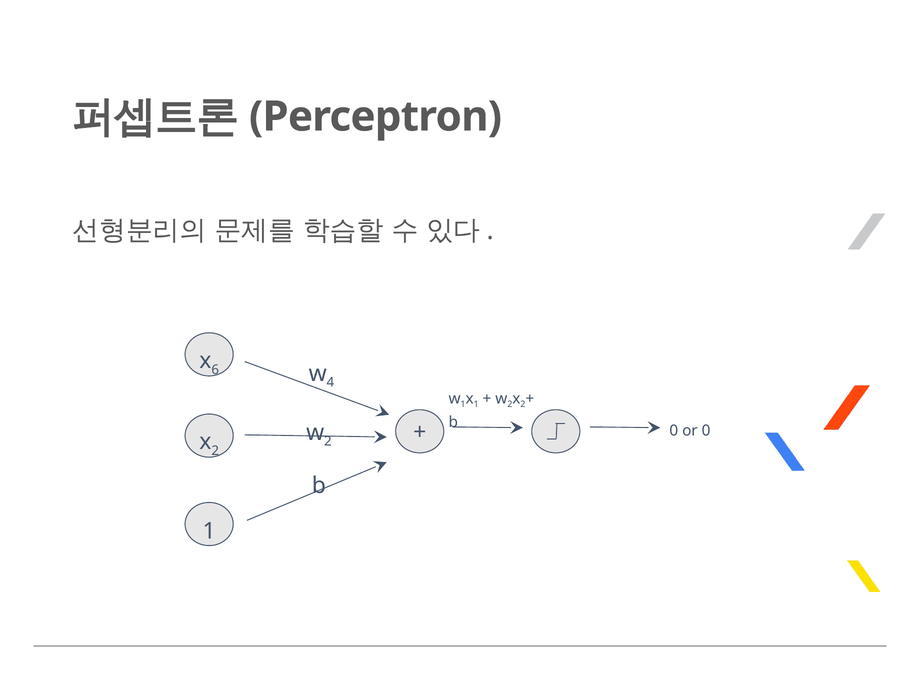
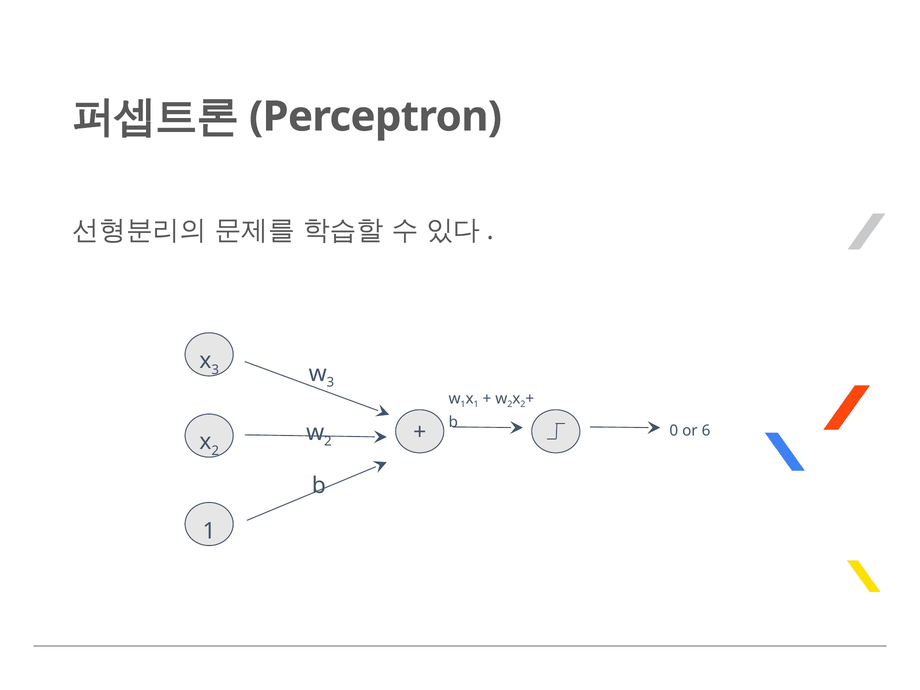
6: 6 -> 3 (215, 370)
4: 4 -> 3 (330, 383)
or 0: 0 -> 6 (706, 431)
